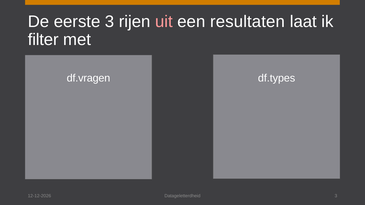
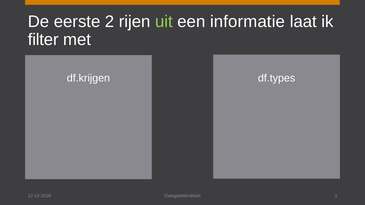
eerste 3: 3 -> 2 (110, 22)
uit colour: pink -> light green (164, 22)
resultaten: resultaten -> informatie (248, 22)
df.vragen: df.vragen -> df.krijgen (88, 78)
